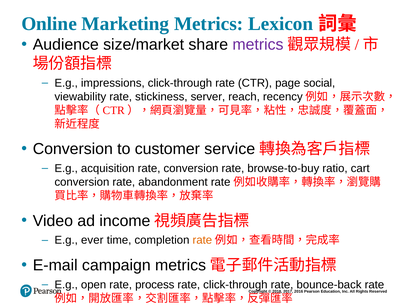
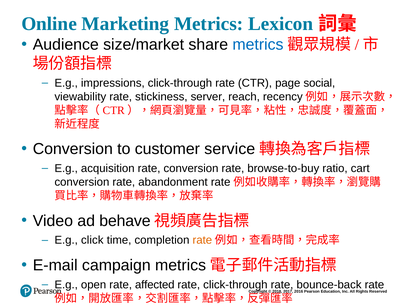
metrics colour: purple -> blue (258, 45)
income: income -> behave (125, 221)
ever: ever -> click (92, 240)
process: process -> affected (155, 285)
